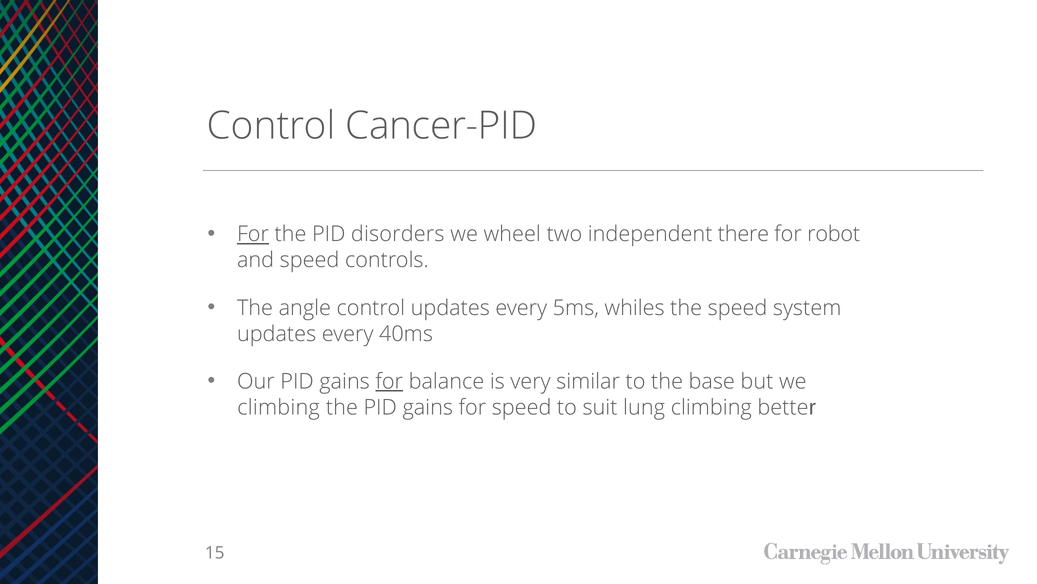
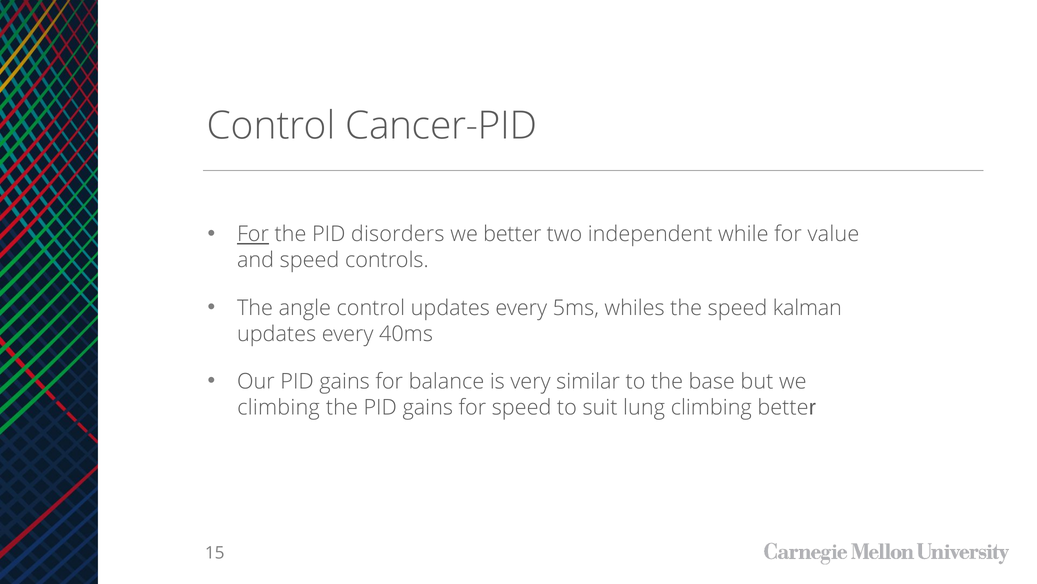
we wheel: wheel -> better (512, 234)
there: there -> while (743, 234)
robot: robot -> value (833, 234)
system: system -> kalman (807, 308)
for underline: present -> none (389, 381)
